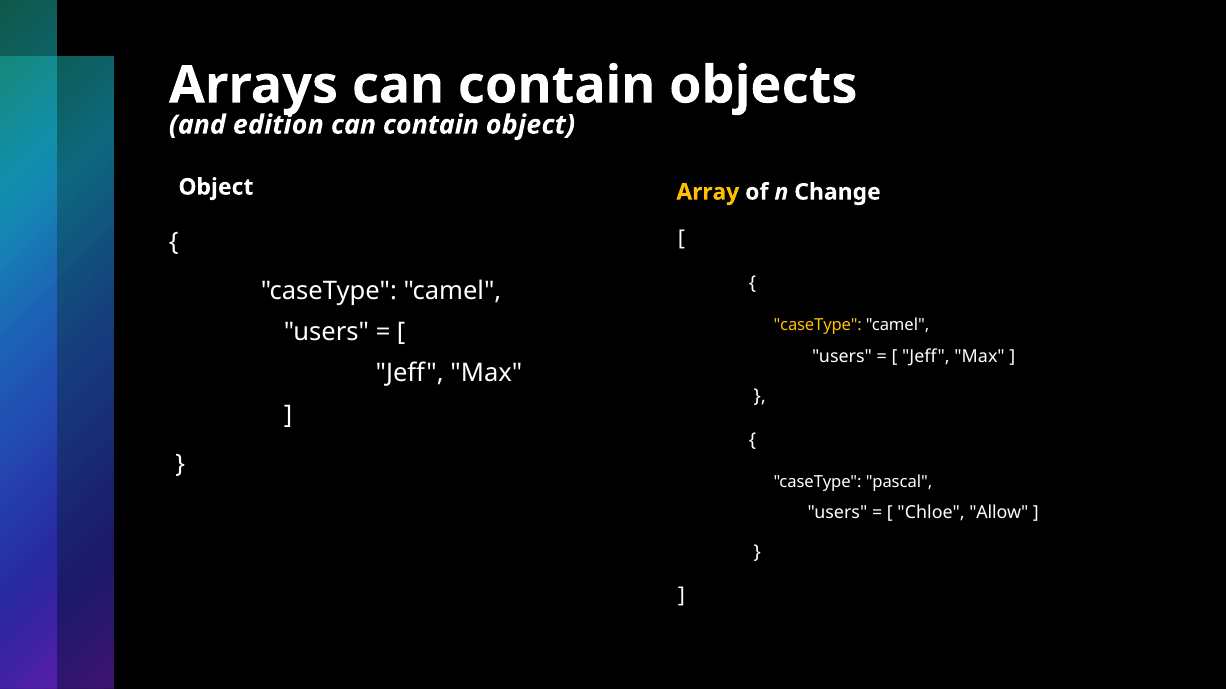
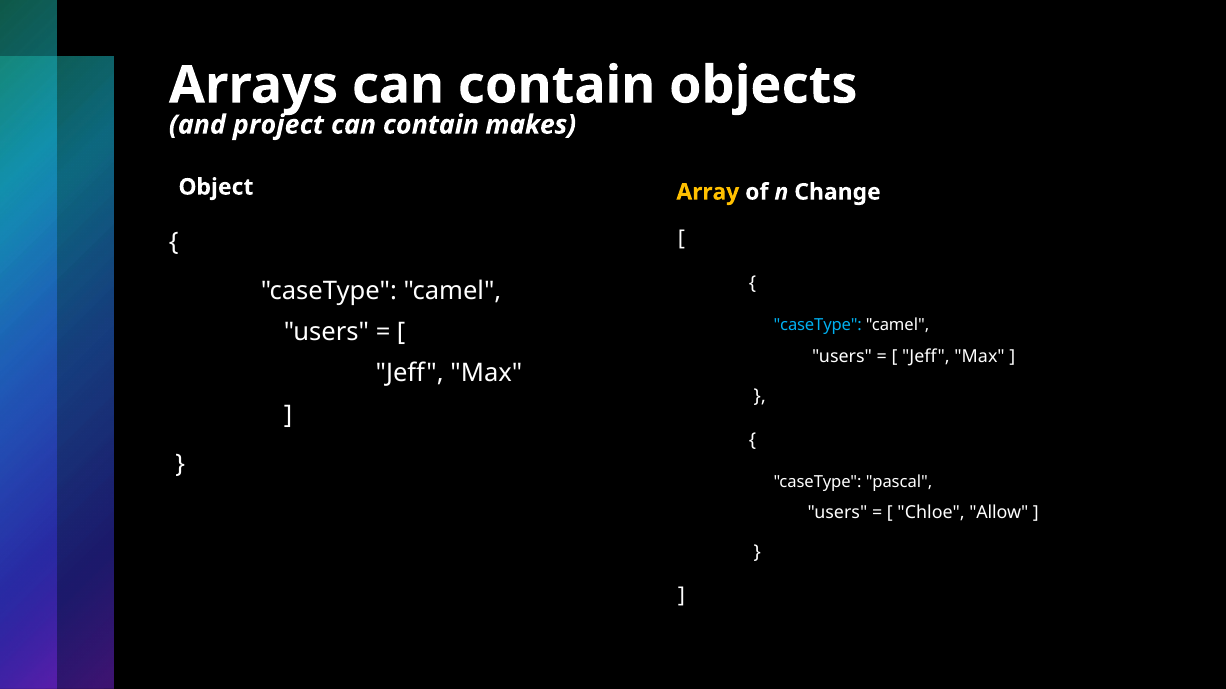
edition: edition -> project (278, 125)
contain object: object -> makes (531, 125)
caseType colour: yellow -> light blue (818, 326)
